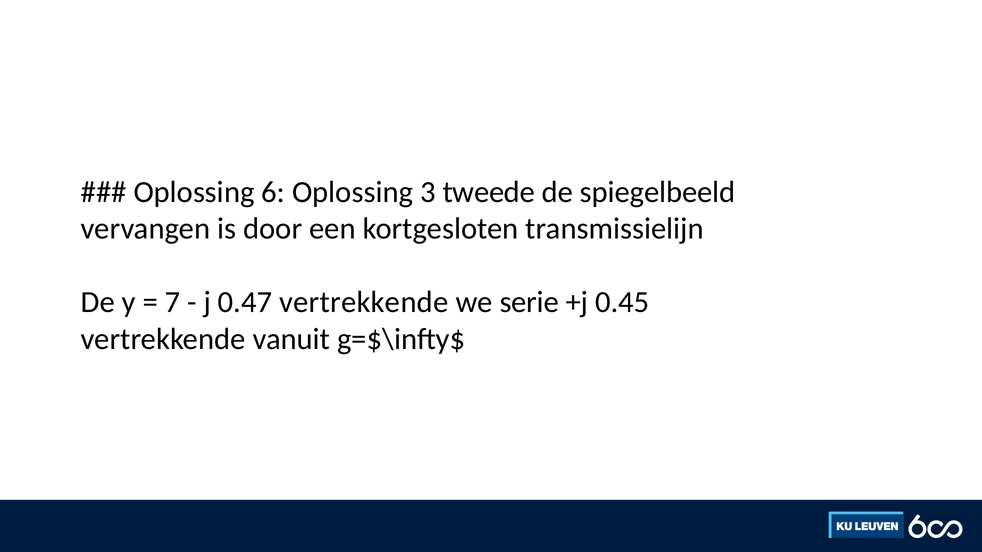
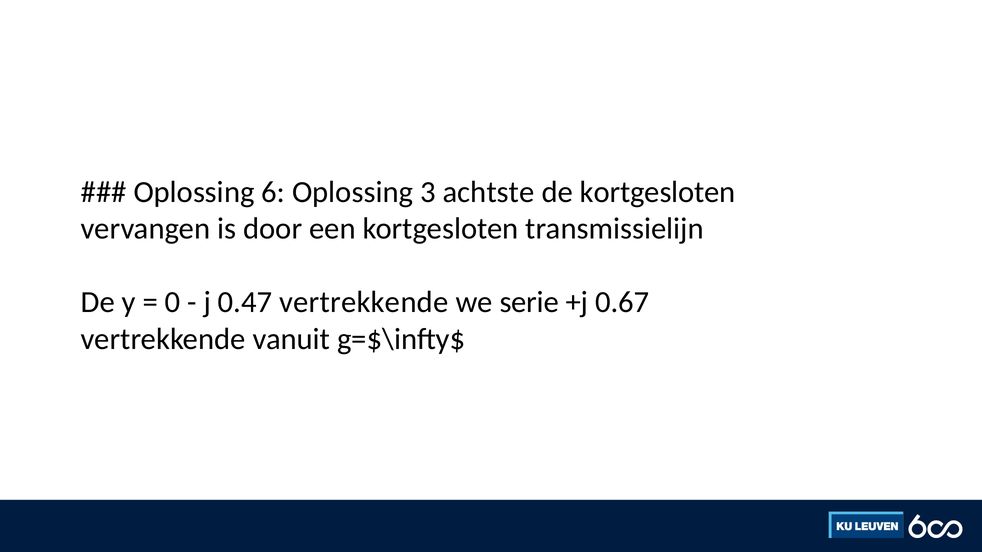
tweede: tweede -> achtste (489, 192)
de spiegelbeeld: spiegelbeeld -> kortgesloten (658, 192)
7: 7 -> 0 (173, 303)
0.45: 0.45 -> 0.67 (622, 303)
